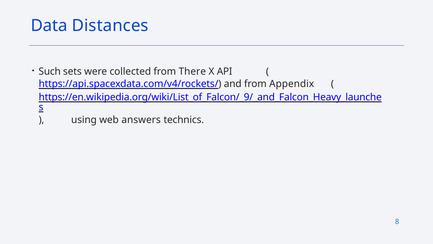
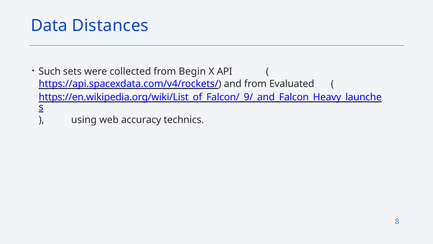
There: There -> Begin (192, 72)
Appendix: Appendix -> Evaluated (292, 84)
answers: answers -> accuracy (141, 120)
